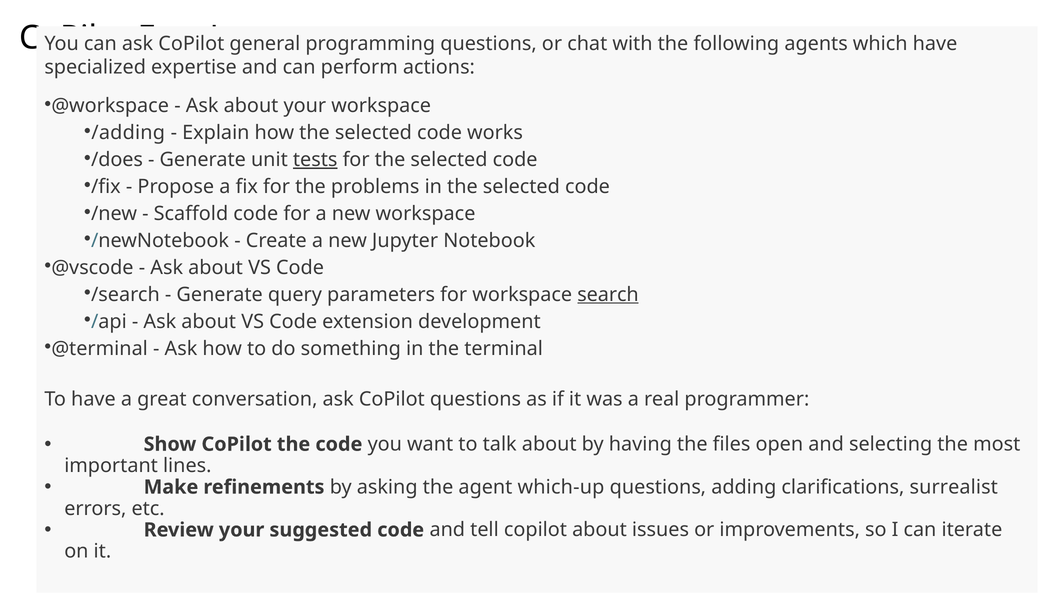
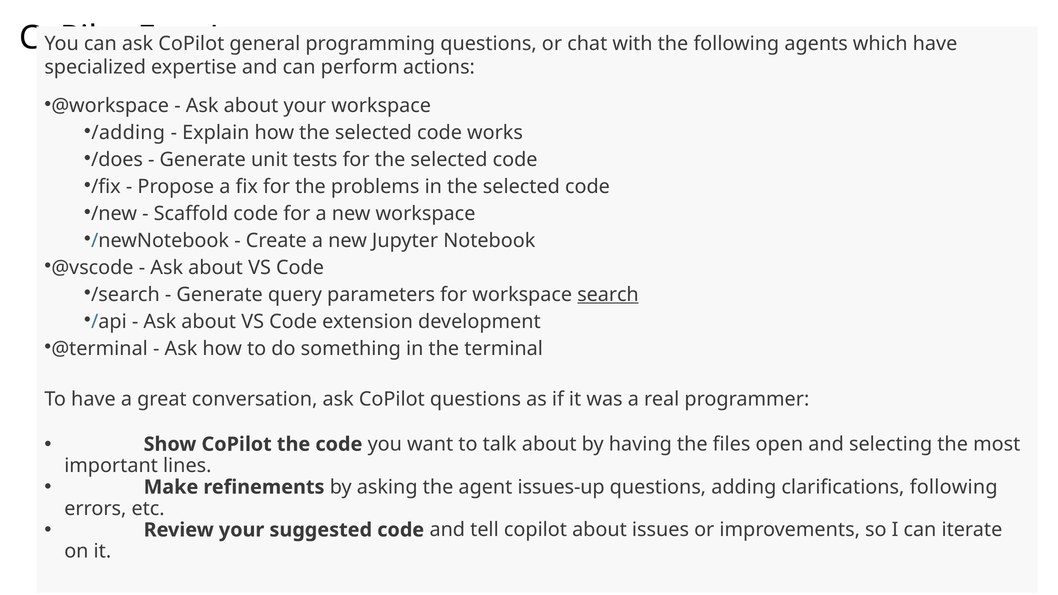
tests underline: present -> none (315, 160)
which-up: which-up -> issues-up (561, 487)
clarifications surrealist: surrealist -> following (954, 487)
